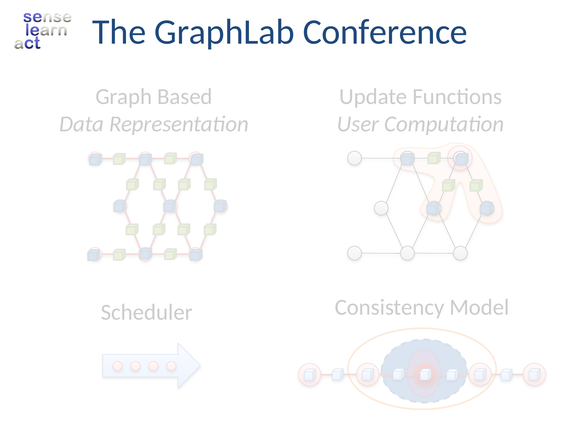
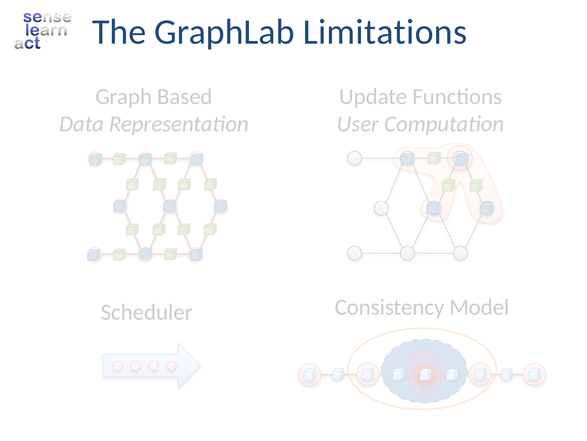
Conference: Conference -> Limitations (385, 32)
